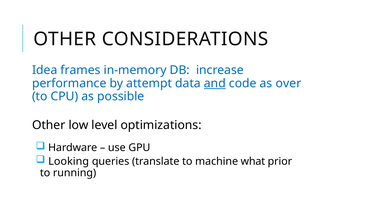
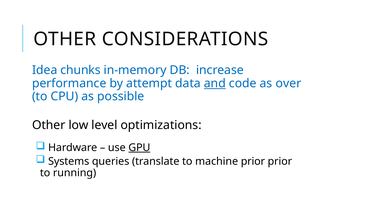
frames: frames -> chunks (81, 70)
GPU underline: none -> present (139, 148)
Looking: Looking -> Systems (69, 162)
machine what: what -> prior (253, 162)
